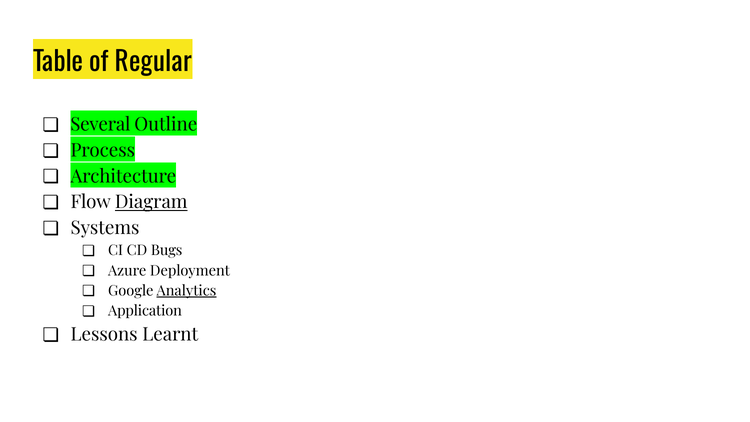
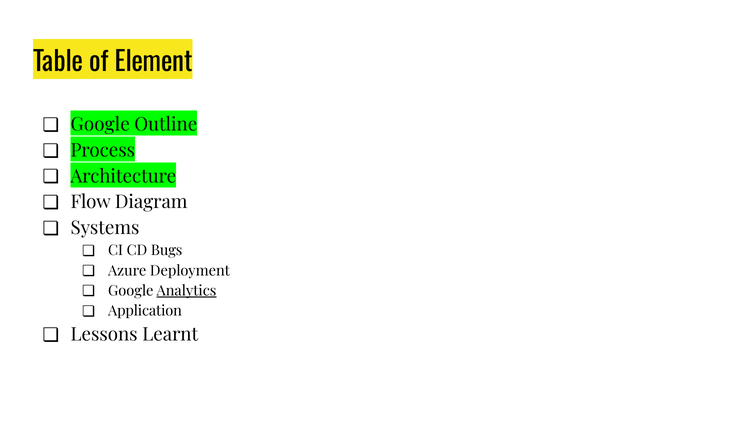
Regular: Regular -> Element (154, 62)
Several: Several -> Google (100, 125)
Diagram underline: present -> none (151, 202)
